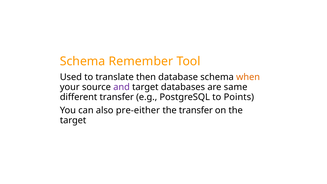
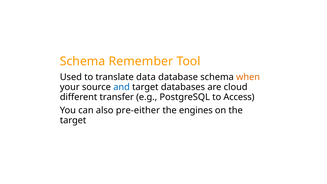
then: then -> data (146, 77)
and colour: purple -> blue (122, 87)
same: same -> cloud (236, 87)
Points: Points -> Access (239, 97)
the transfer: transfer -> engines (196, 110)
